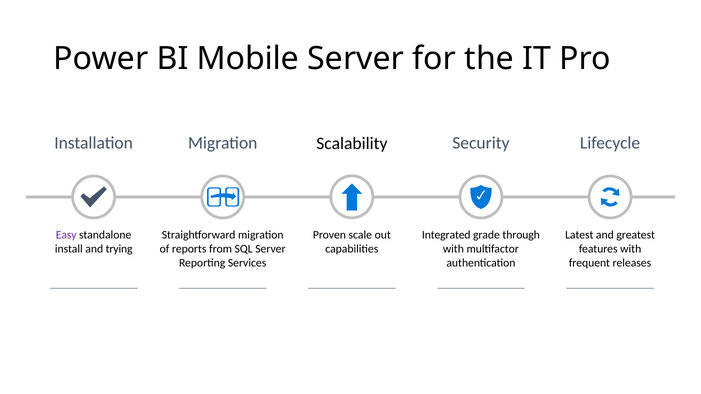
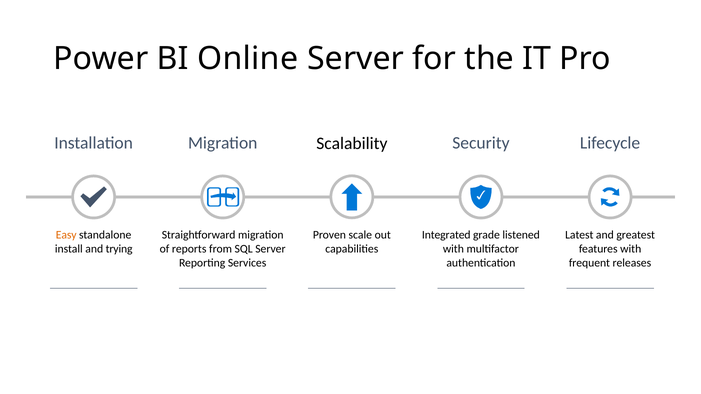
Mobile: Mobile -> Online (248, 59)
Easy colour: purple -> orange (66, 235)
through: through -> listened (521, 235)
